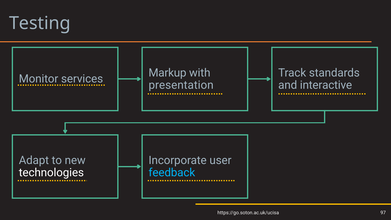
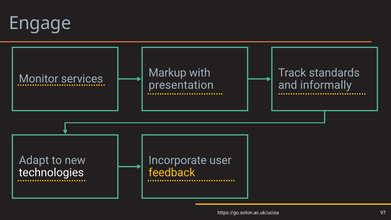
Testing: Testing -> Engage (40, 23)
interactive: interactive -> informally (326, 85)
feedback colour: light blue -> yellow (172, 173)
